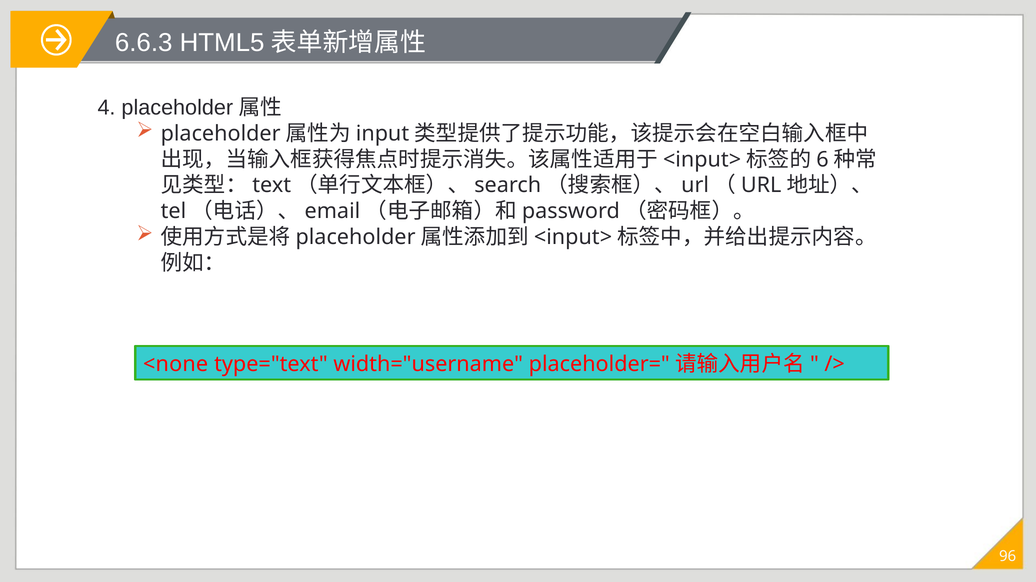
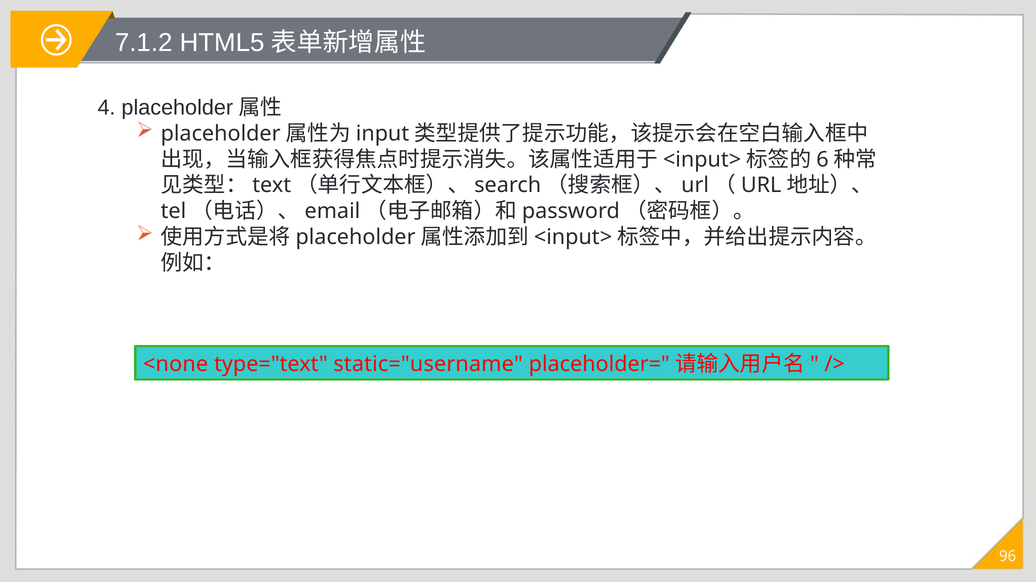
6.6.3: 6.6.3 -> 7.1.2 (144, 43)
width="username: width="username -> static="username (428, 365)
